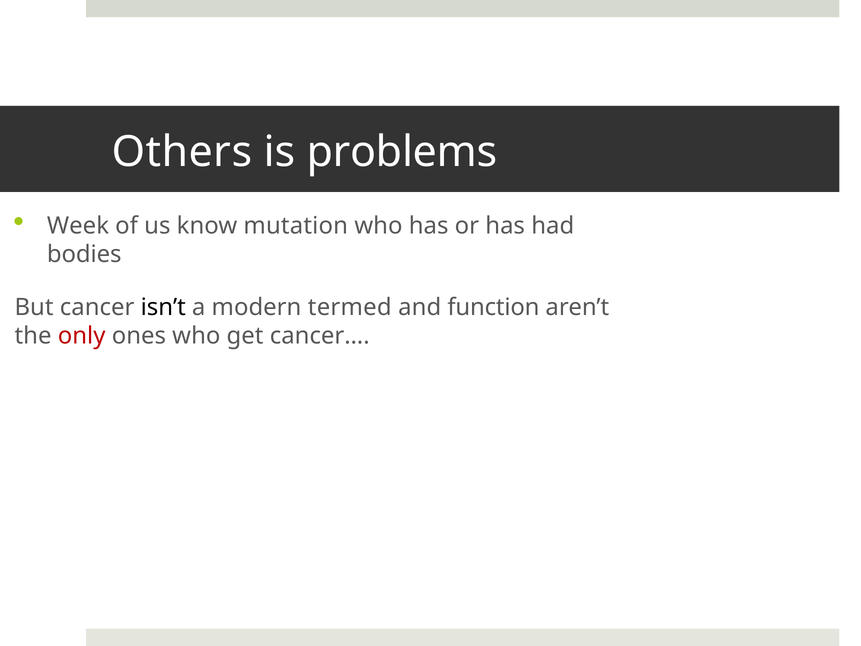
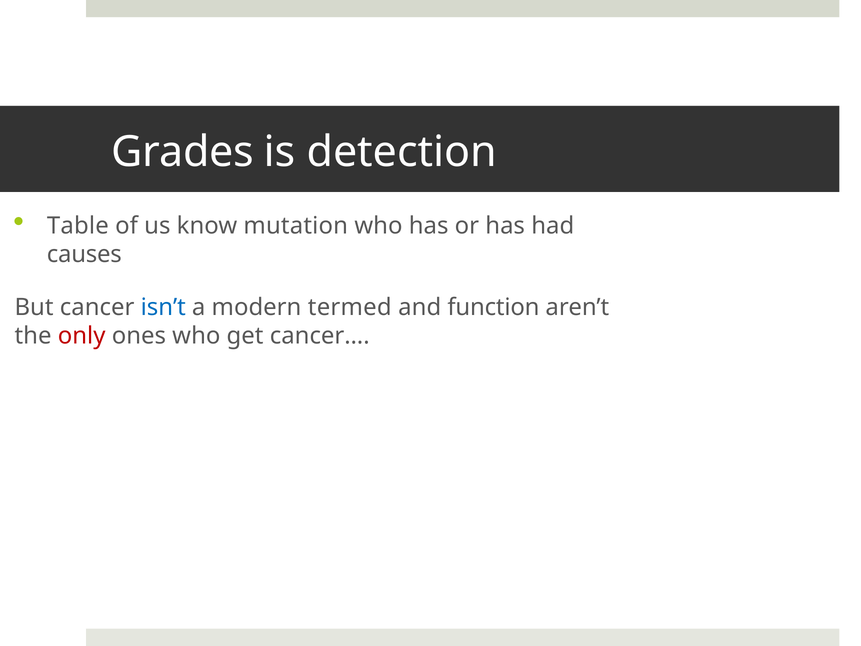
Others: Others -> Grades (182, 152)
problems: problems -> detection (402, 152)
Week: Week -> Table (78, 226)
bodies: bodies -> causes (84, 254)
isn’t colour: black -> blue (163, 307)
